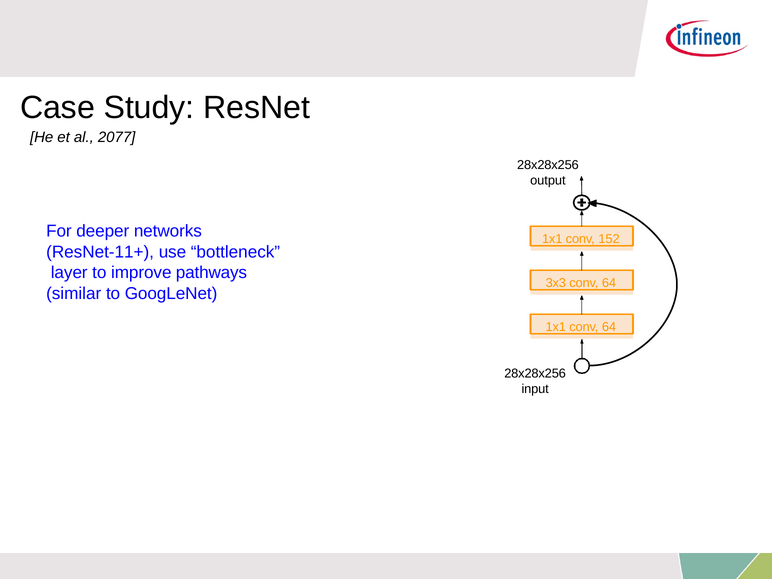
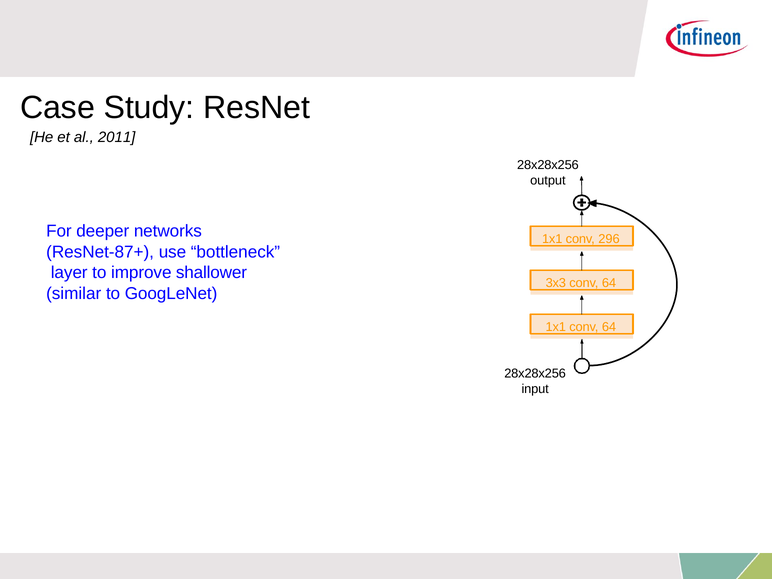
2077: 2077 -> 2011 (117, 137)
152: 152 -> 296 (609, 239)
ResNet-11+: ResNet-11+ -> ResNet-87+ (100, 252)
pathways: pathways -> shallower (211, 273)
